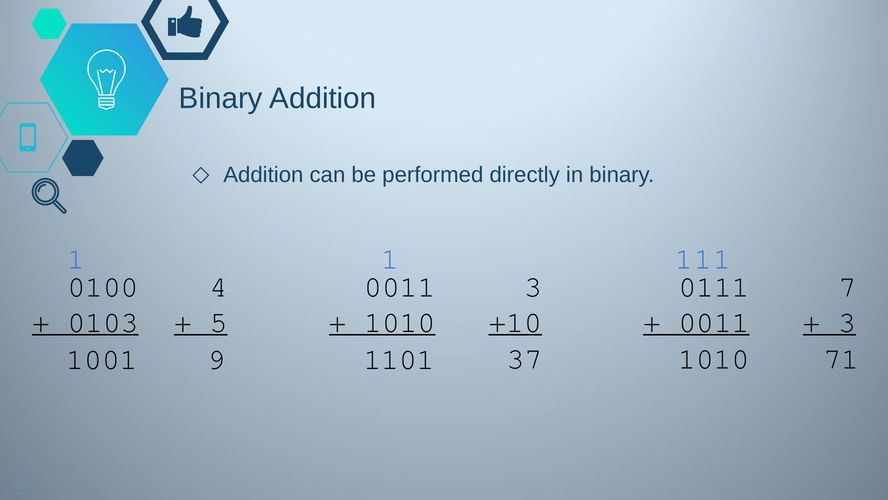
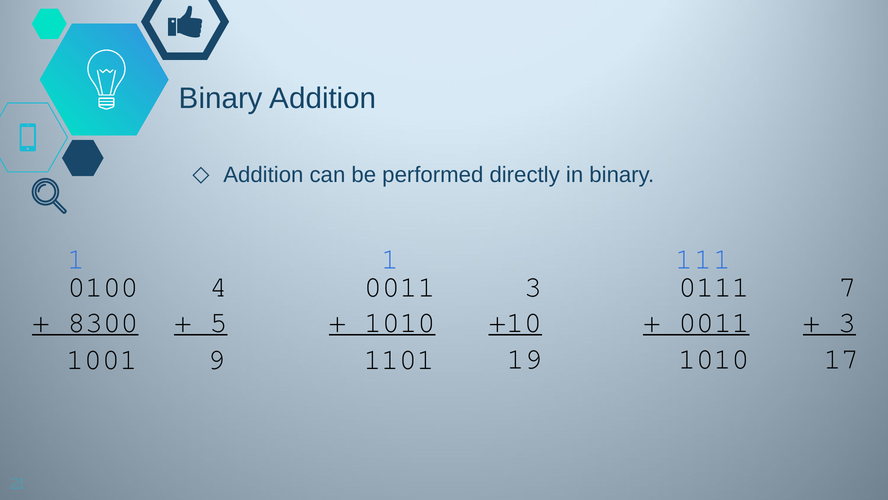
0103: 0103 -> 8300 (103, 322)
71: 71 -> 17 (841, 358)
37: 37 -> 19 (525, 358)
